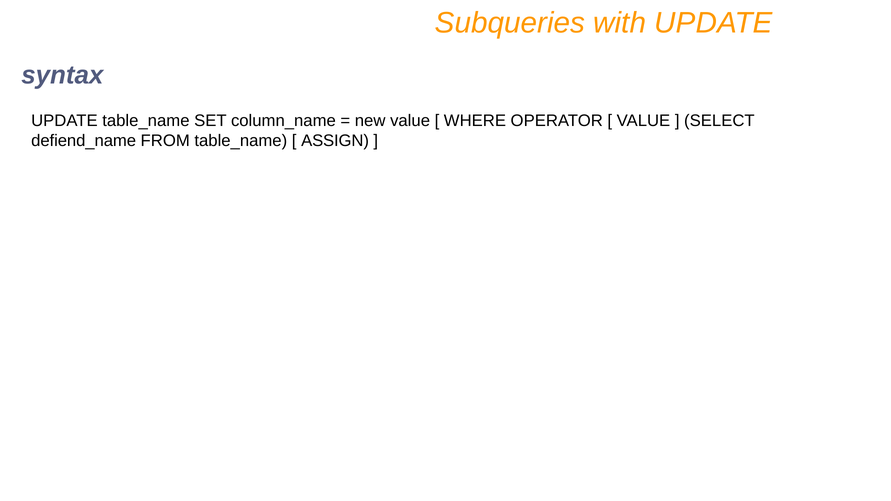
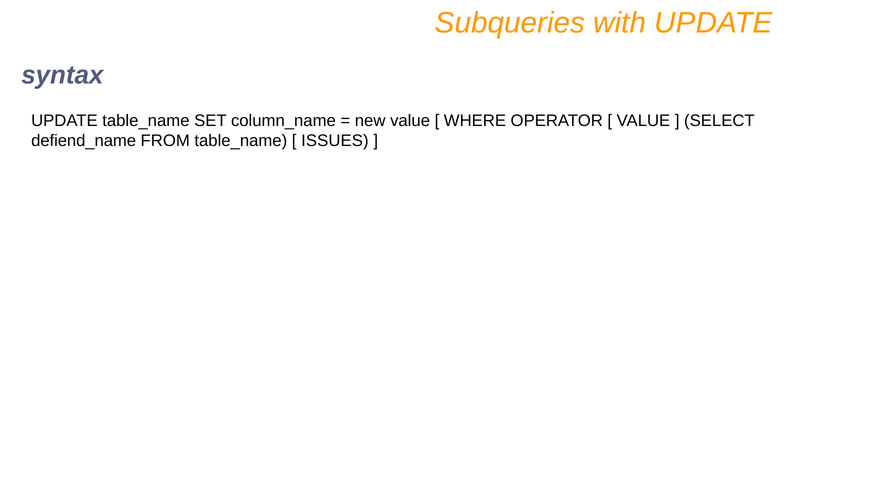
ASSIGN: ASSIGN -> ISSUES (335, 141)
